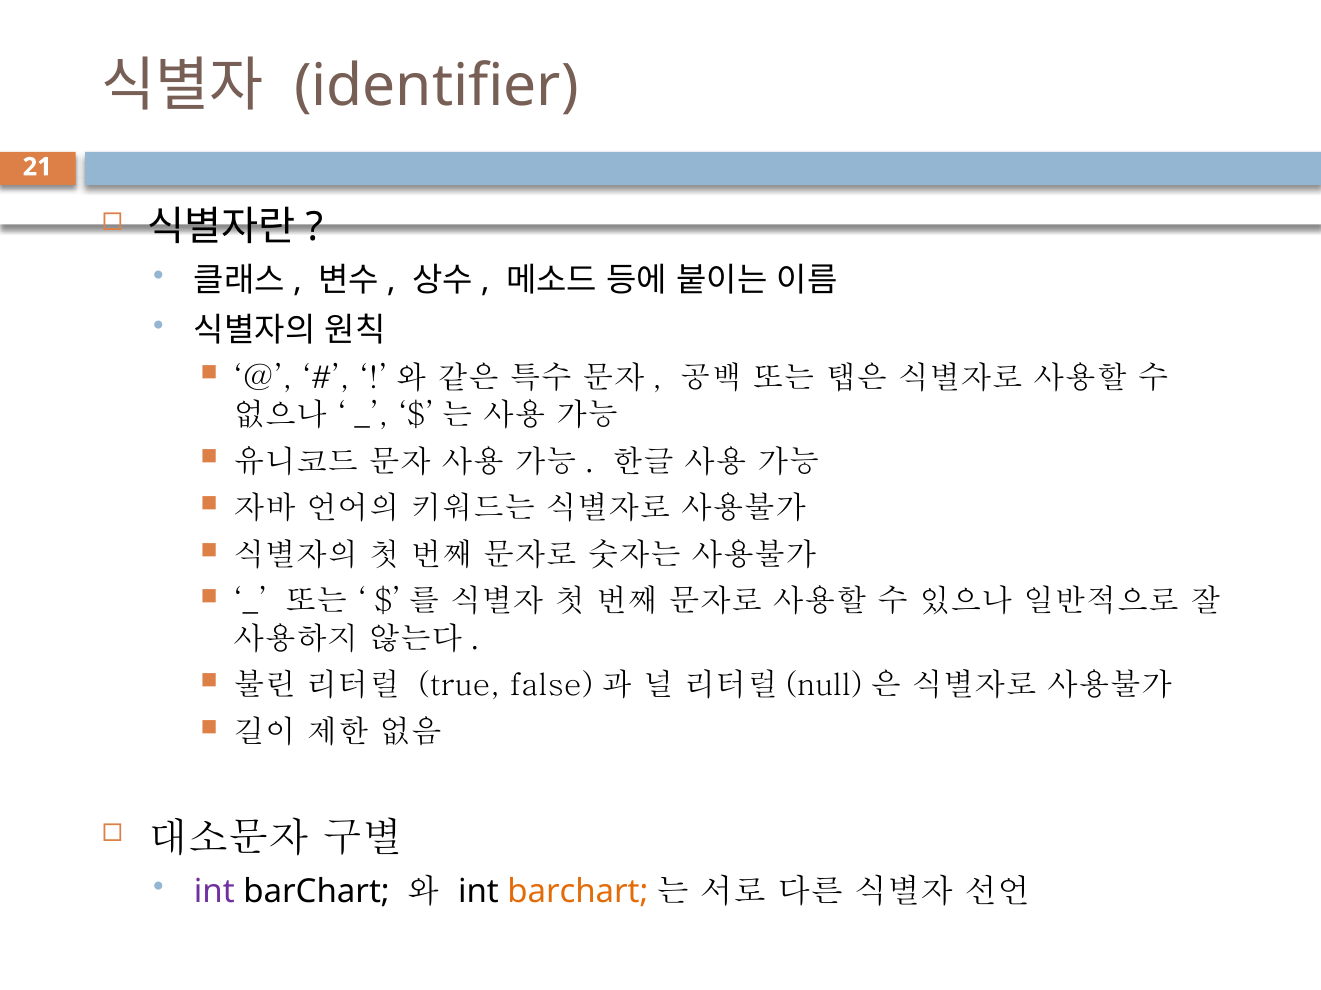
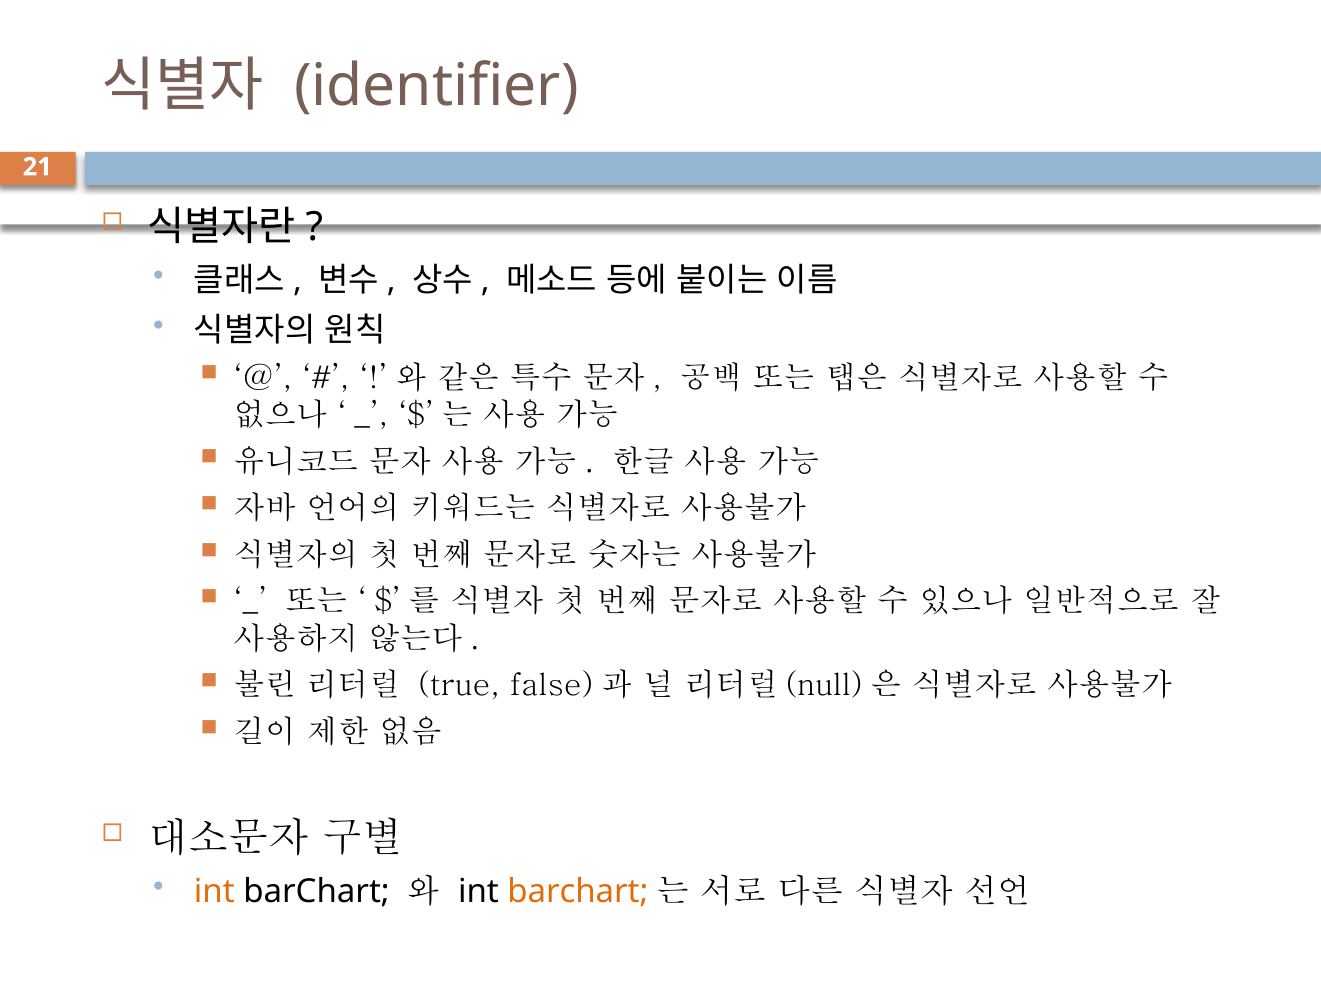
int colour: purple -> orange (214, 892)
